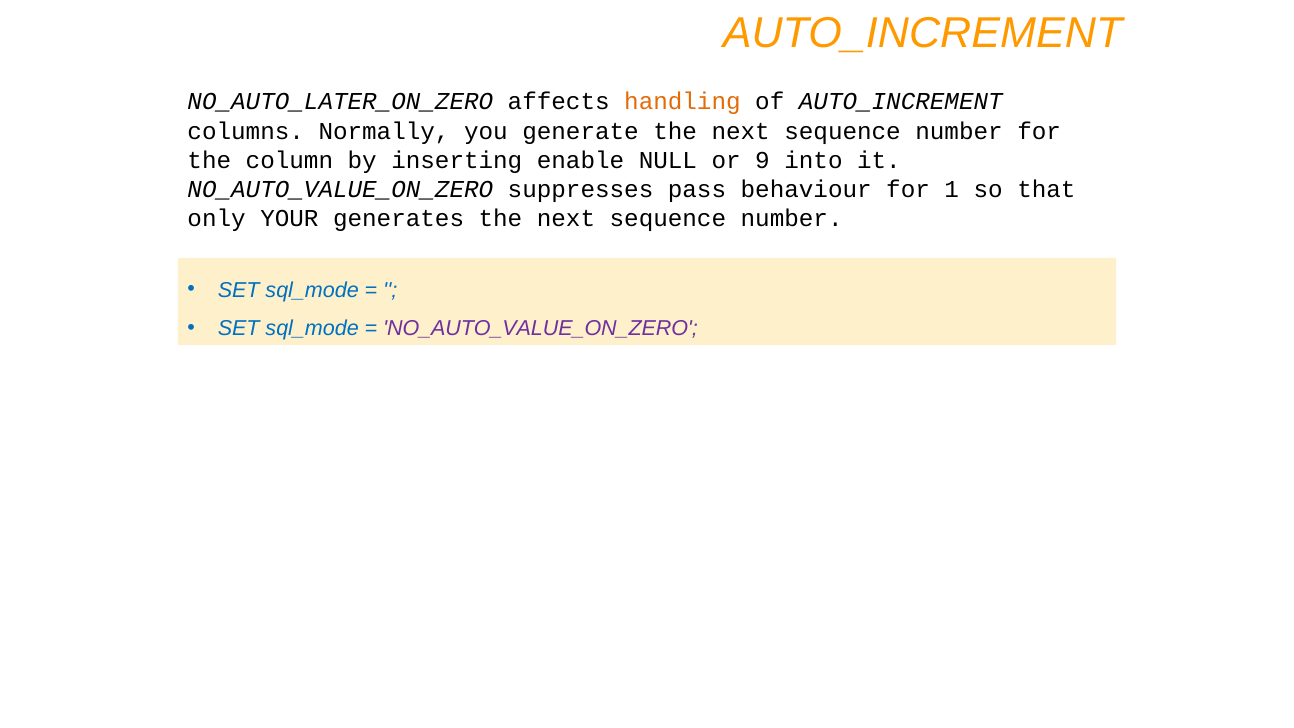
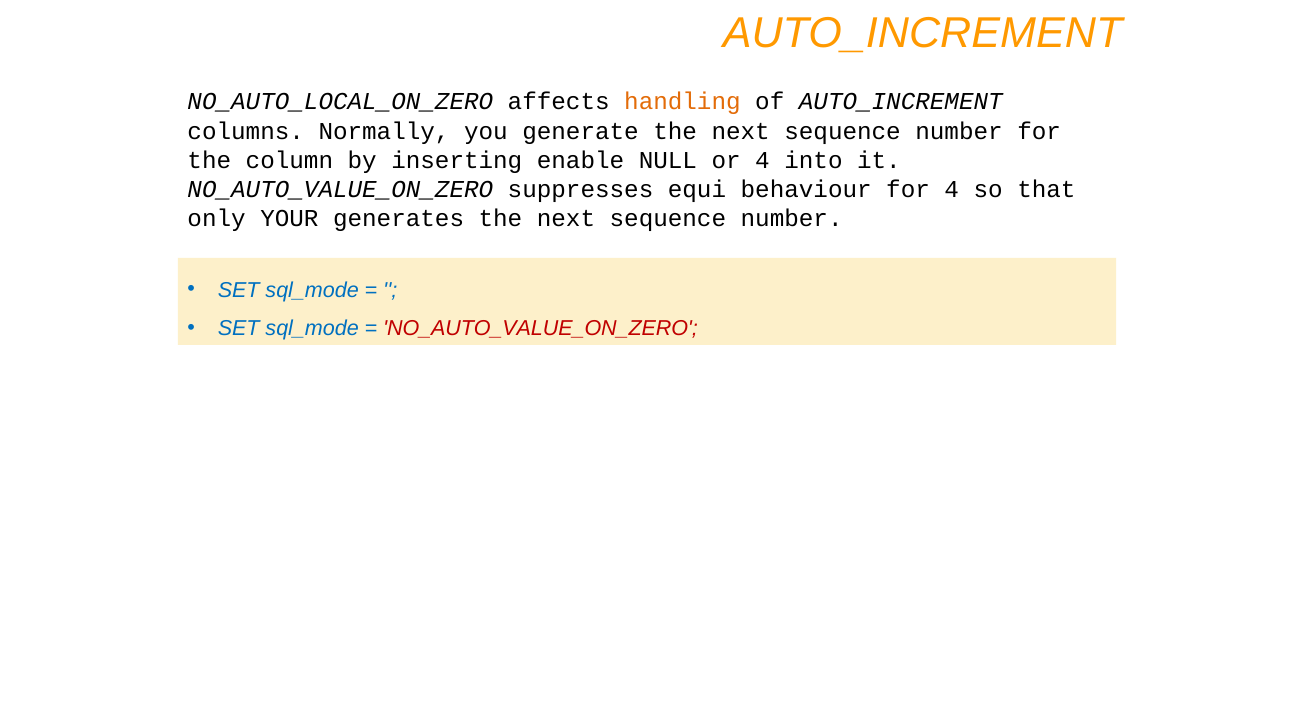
NO_AUTO_LATER_ON_ZERO: NO_AUTO_LATER_ON_ZERO -> NO_AUTO_LOCAL_ON_ZERO (340, 102)
or 9: 9 -> 4 (763, 160)
pass: pass -> equi (697, 189)
for 1: 1 -> 4 (952, 189)
NO_AUTO_VALUE_ON_ZERO colour: purple -> red (541, 329)
